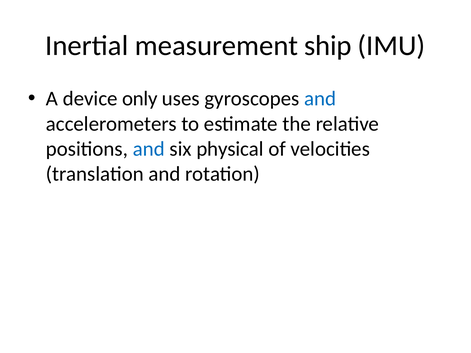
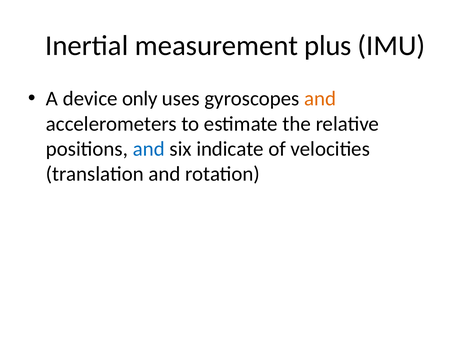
ship: ship -> plus (328, 46)
and colour: blue -> orange (320, 99)
physical: physical -> indicate (230, 149)
